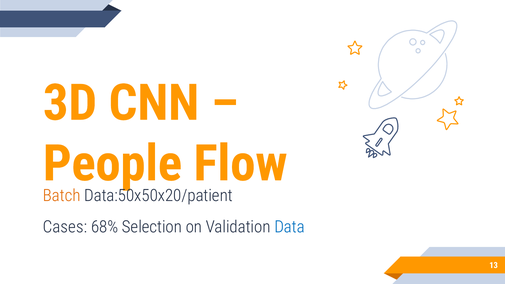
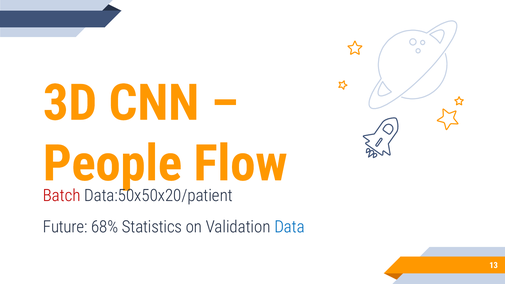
Batch colour: orange -> red (62, 196)
Cases: Cases -> Future (65, 227)
Selection: Selection -> Statistics (152, 227)
